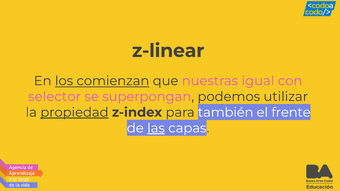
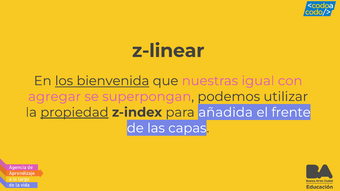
comienzan: comienzan -> bienvenida (113, 81)
selector: selector -> agregar (55, 97)
también: también -> añadida (226, 112)
las underline: present -> none (156, 128)
